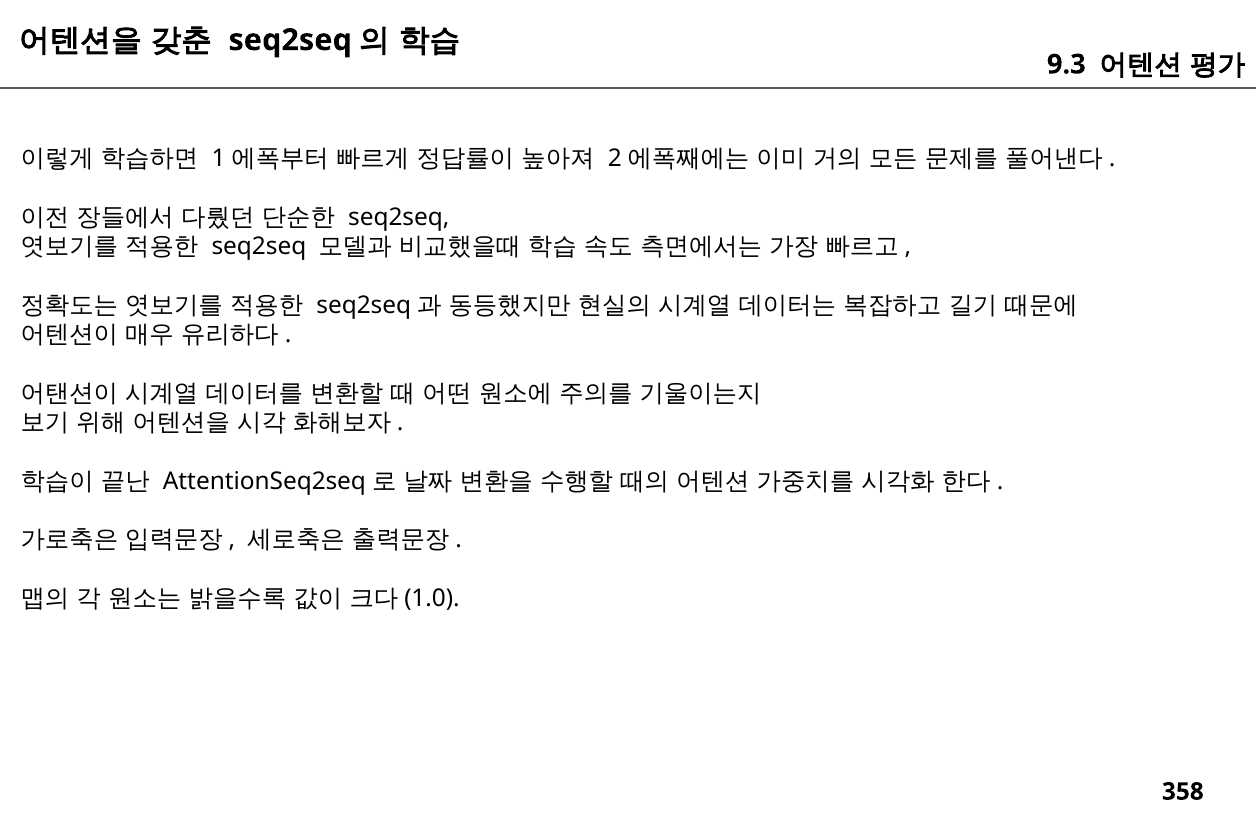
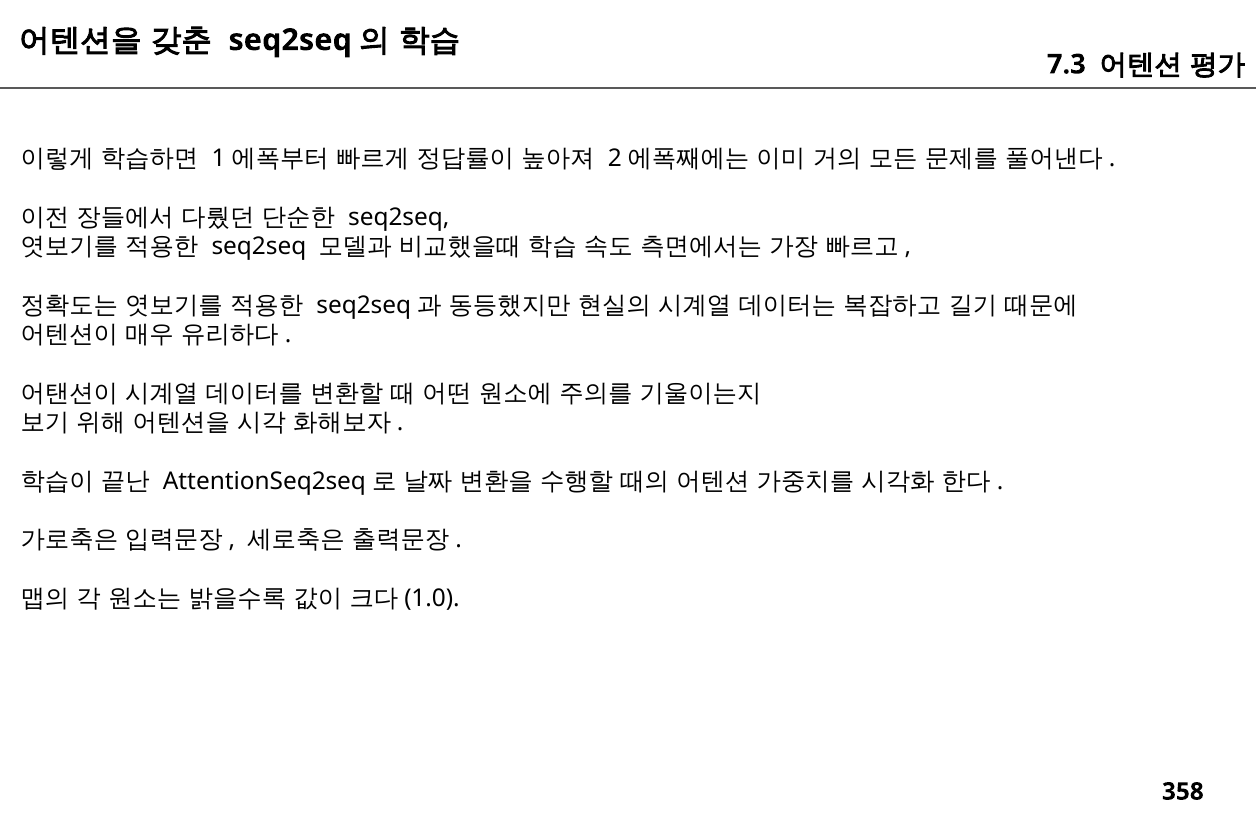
9.3: 9.3 -> 7.3 (1066, 64)
